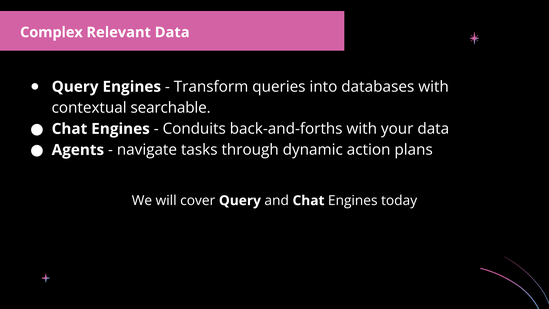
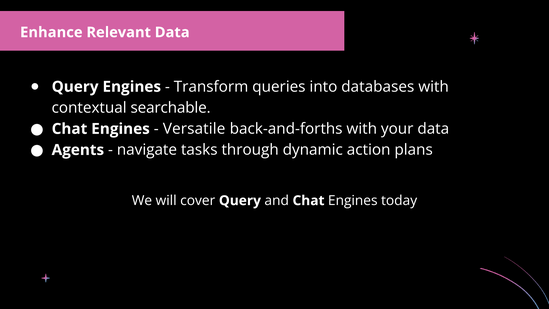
Complex: Complex -> Enhance (51, 32)
Conduits: Conduits -> Versatile (194, 129)
